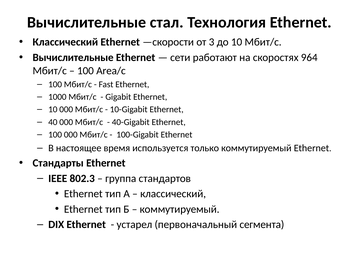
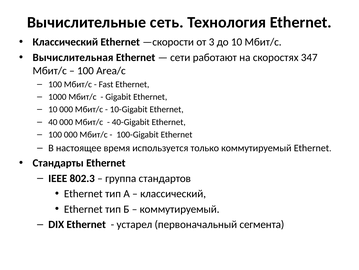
стал: стал -> сеть (167, 22)
Вычислительные: Вычислительные -> Вычислительная (73, 57)
964: 964 -> 347 (309, 57)
